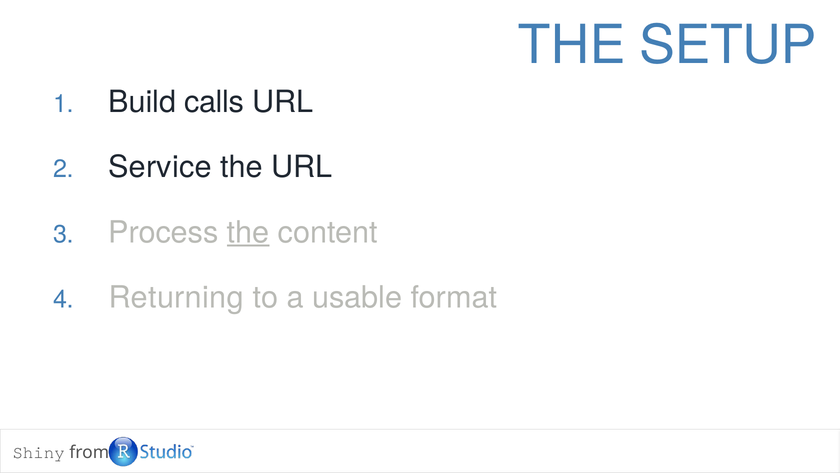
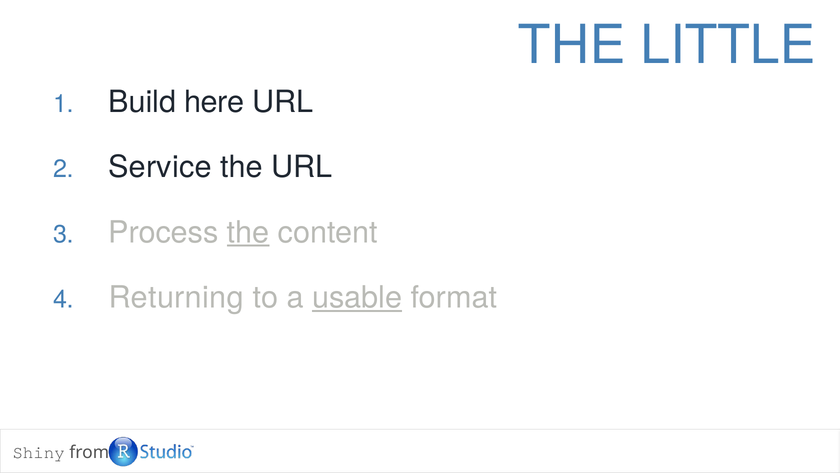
SETUP: SETUP -> LITTLE (728, 45)
calls: calls -> here (214, 102)
usable underline: none -> present (357, 297)
